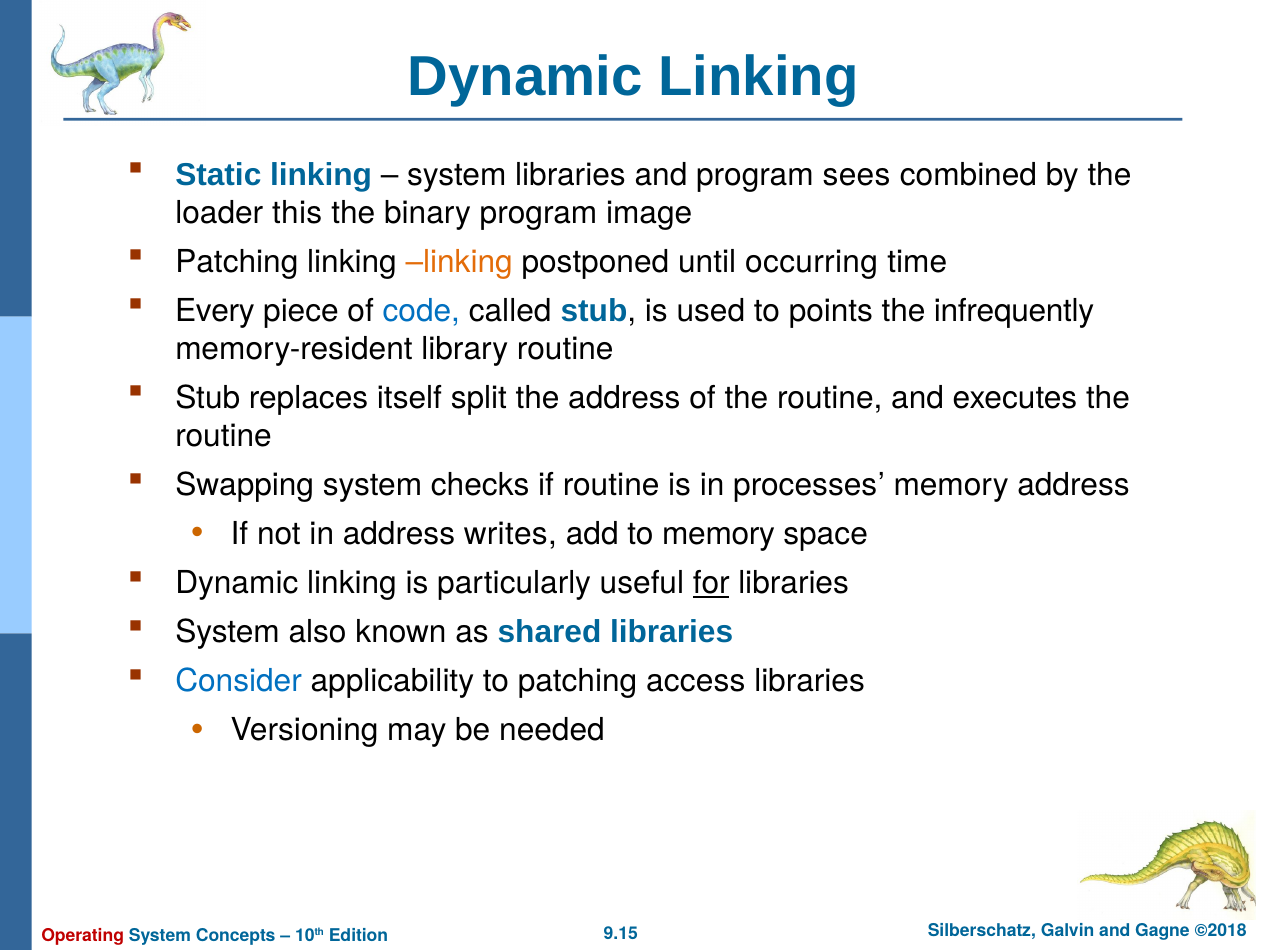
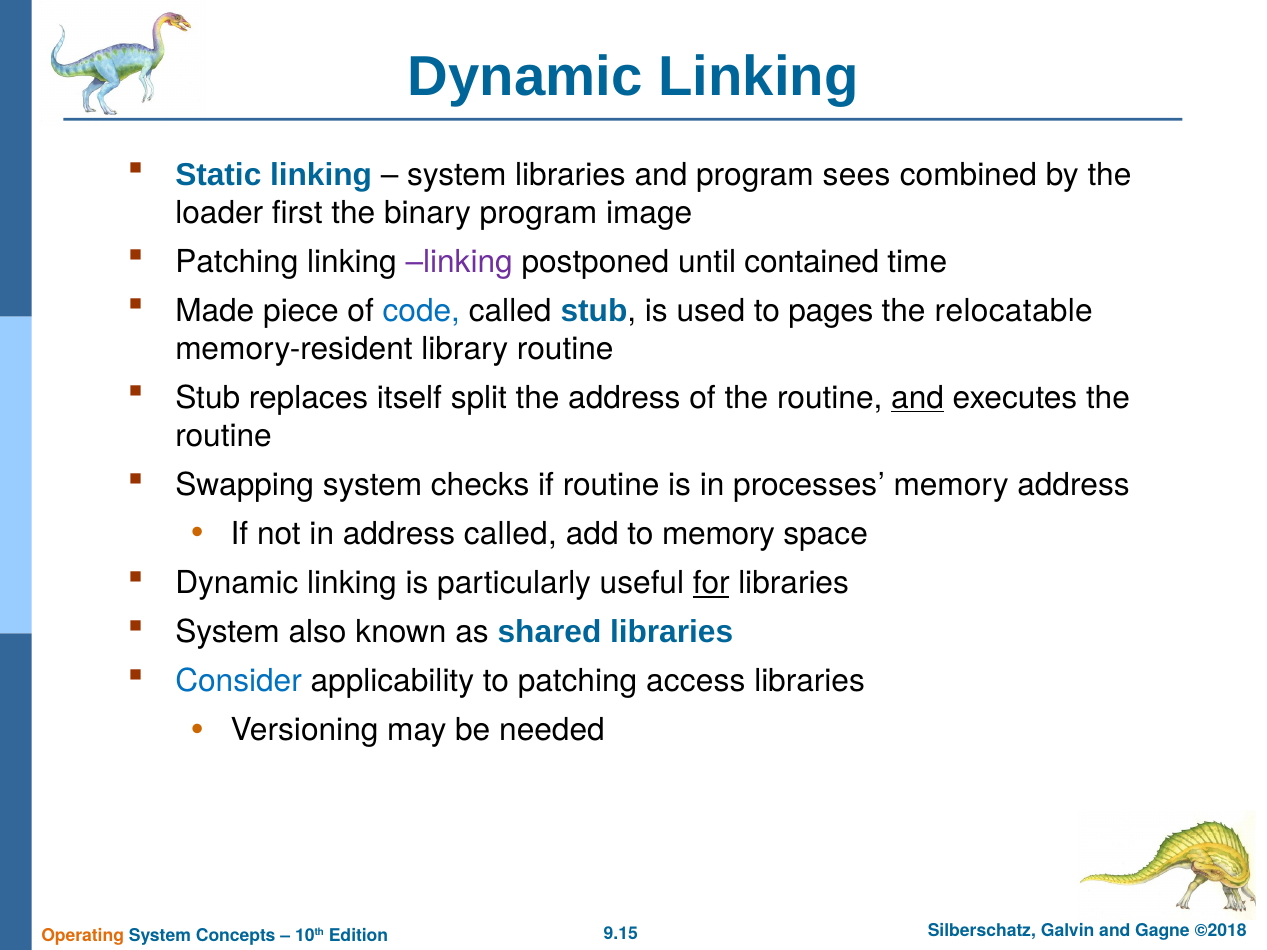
this: this -> first (297, 213)
linking colour: orange -> purple (459, 262)
occurring: occurring -> contained (812, 262)
Every: Every -> Made (215, 311)
points: points -> pages (831, 311)
infrequently: infrequently -> relocatable (1014, 311)
and underline: none -> present (918, 398)
address writes: writes -> called (510, 534)
Operating colour: red -> orange (83, 935)
